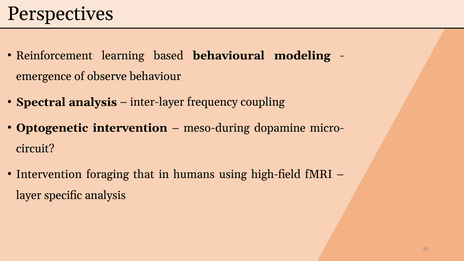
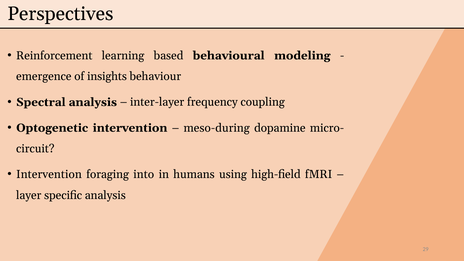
observe: observe -> insights (107, 76)
that: that -> into (144, 174)
